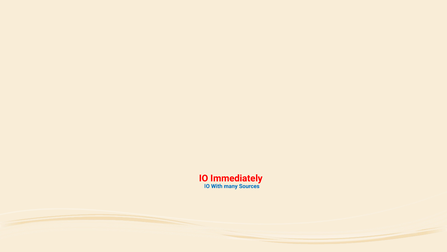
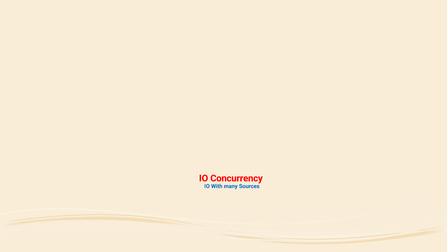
Immediately: Immediately -> Concurrency (237, 178)
